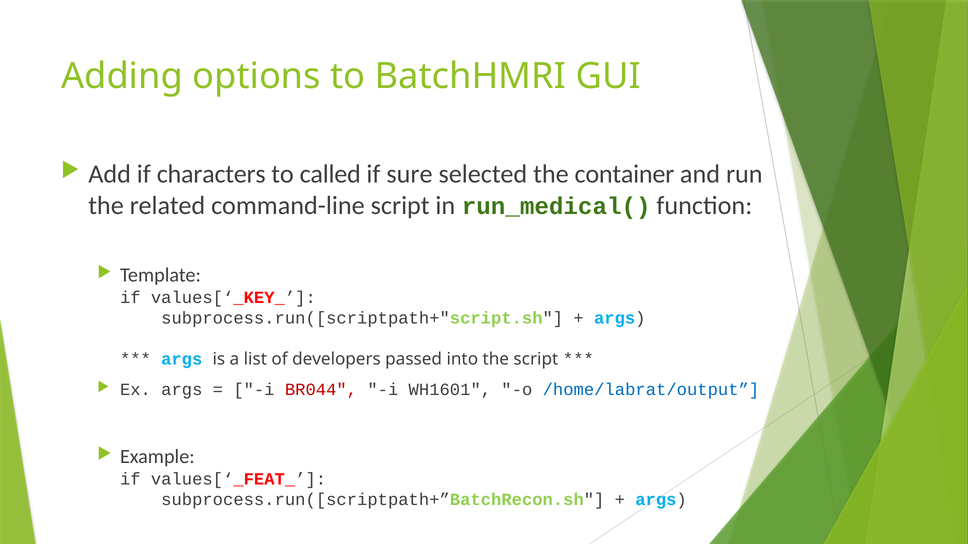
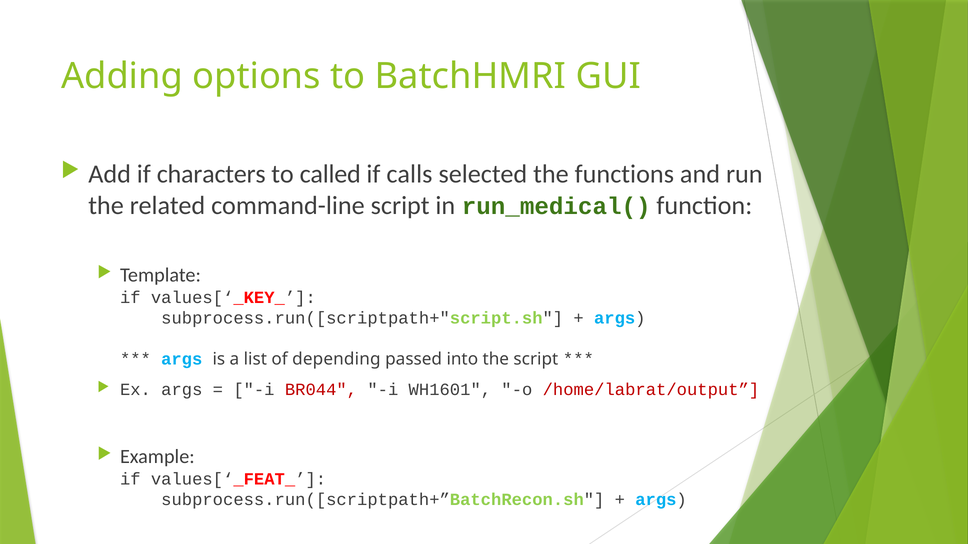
sure: sure -> calls (409, 175)
container: container -> functions (624, 175)
developers: developers -> depending (336, 359)
/home/labrat/output colour: blue -> red (651, 390)
